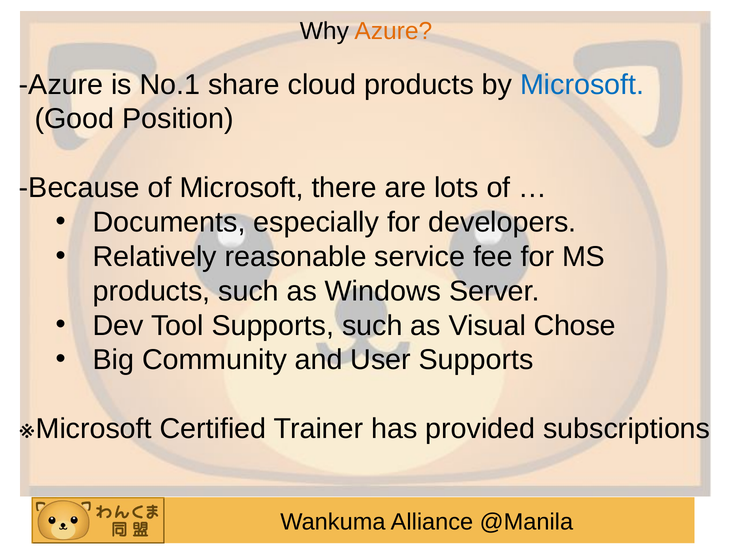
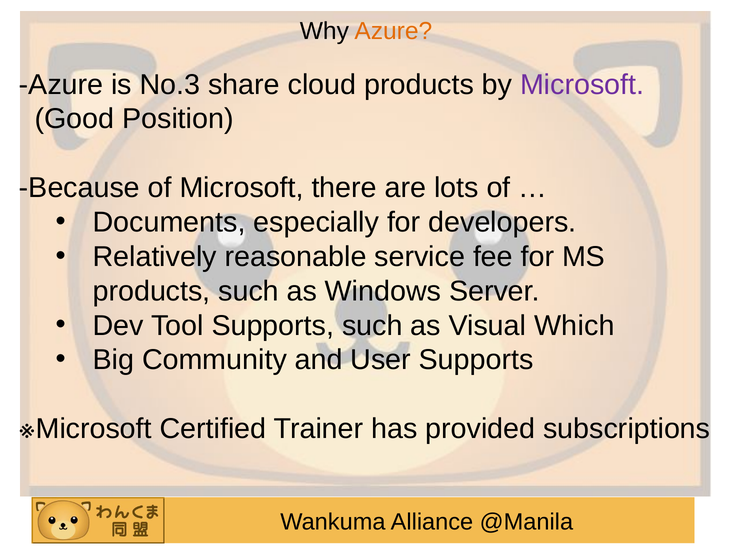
No.1: No.1 -> No.3 (170, 85)
Microsoft colour: blue -> purple (582, 85)
Chose: Chose -> Which (574, 326)
